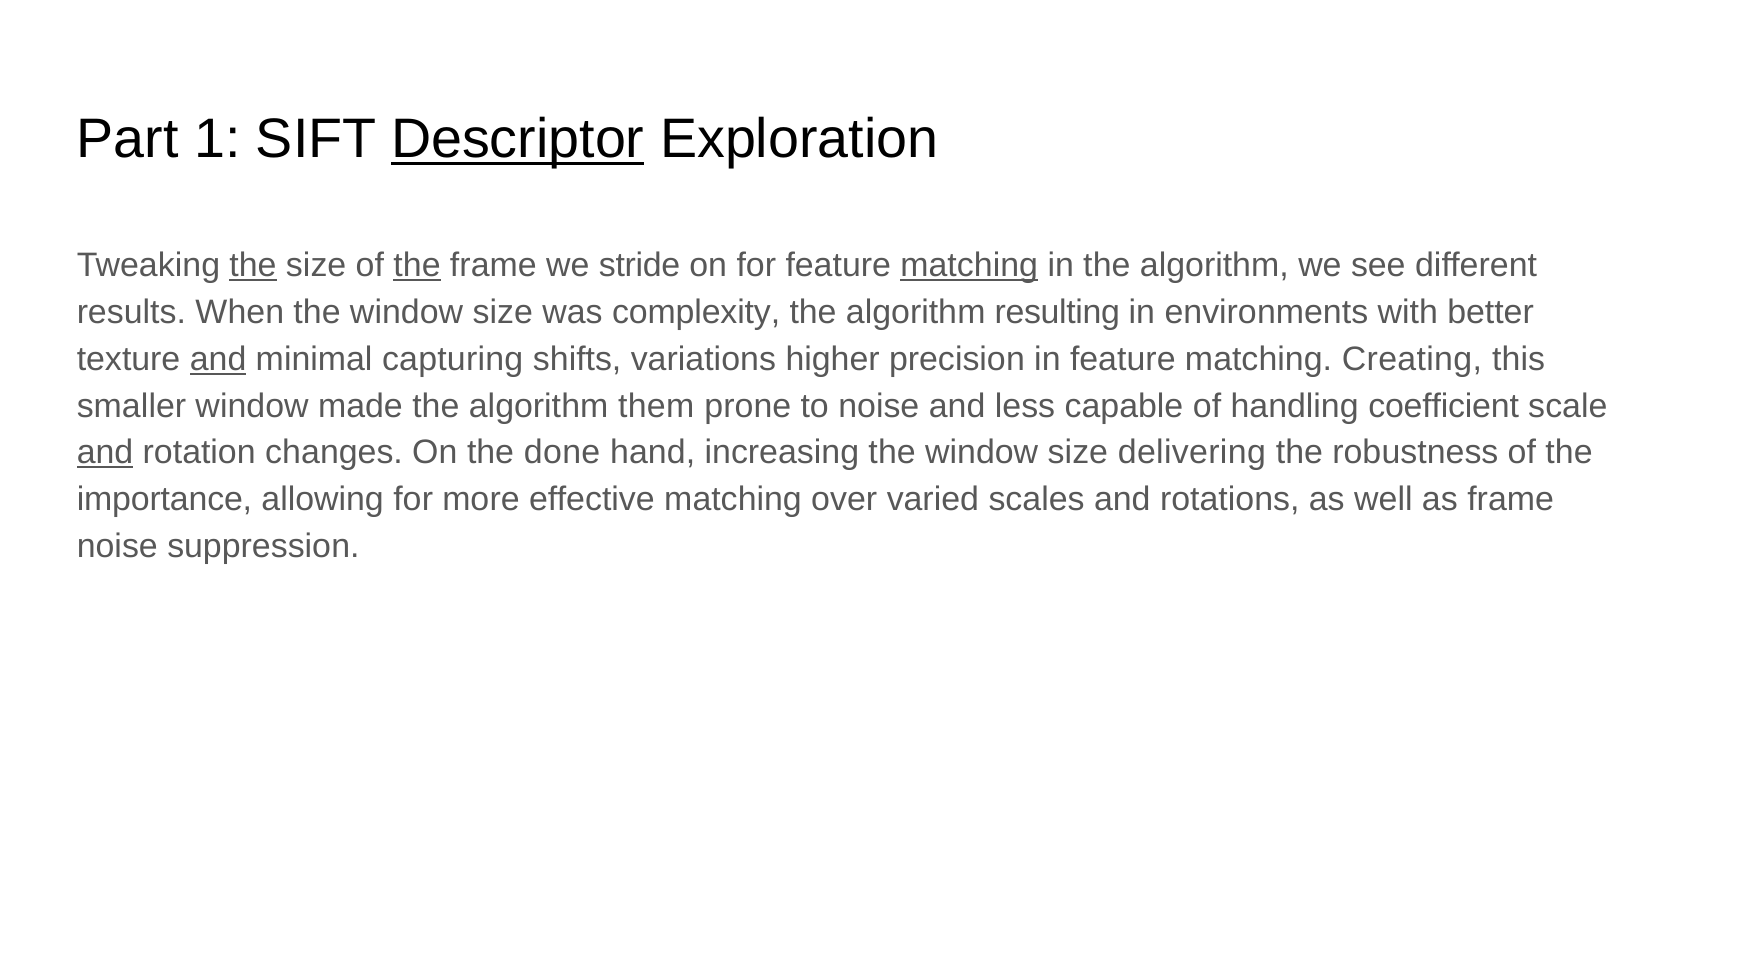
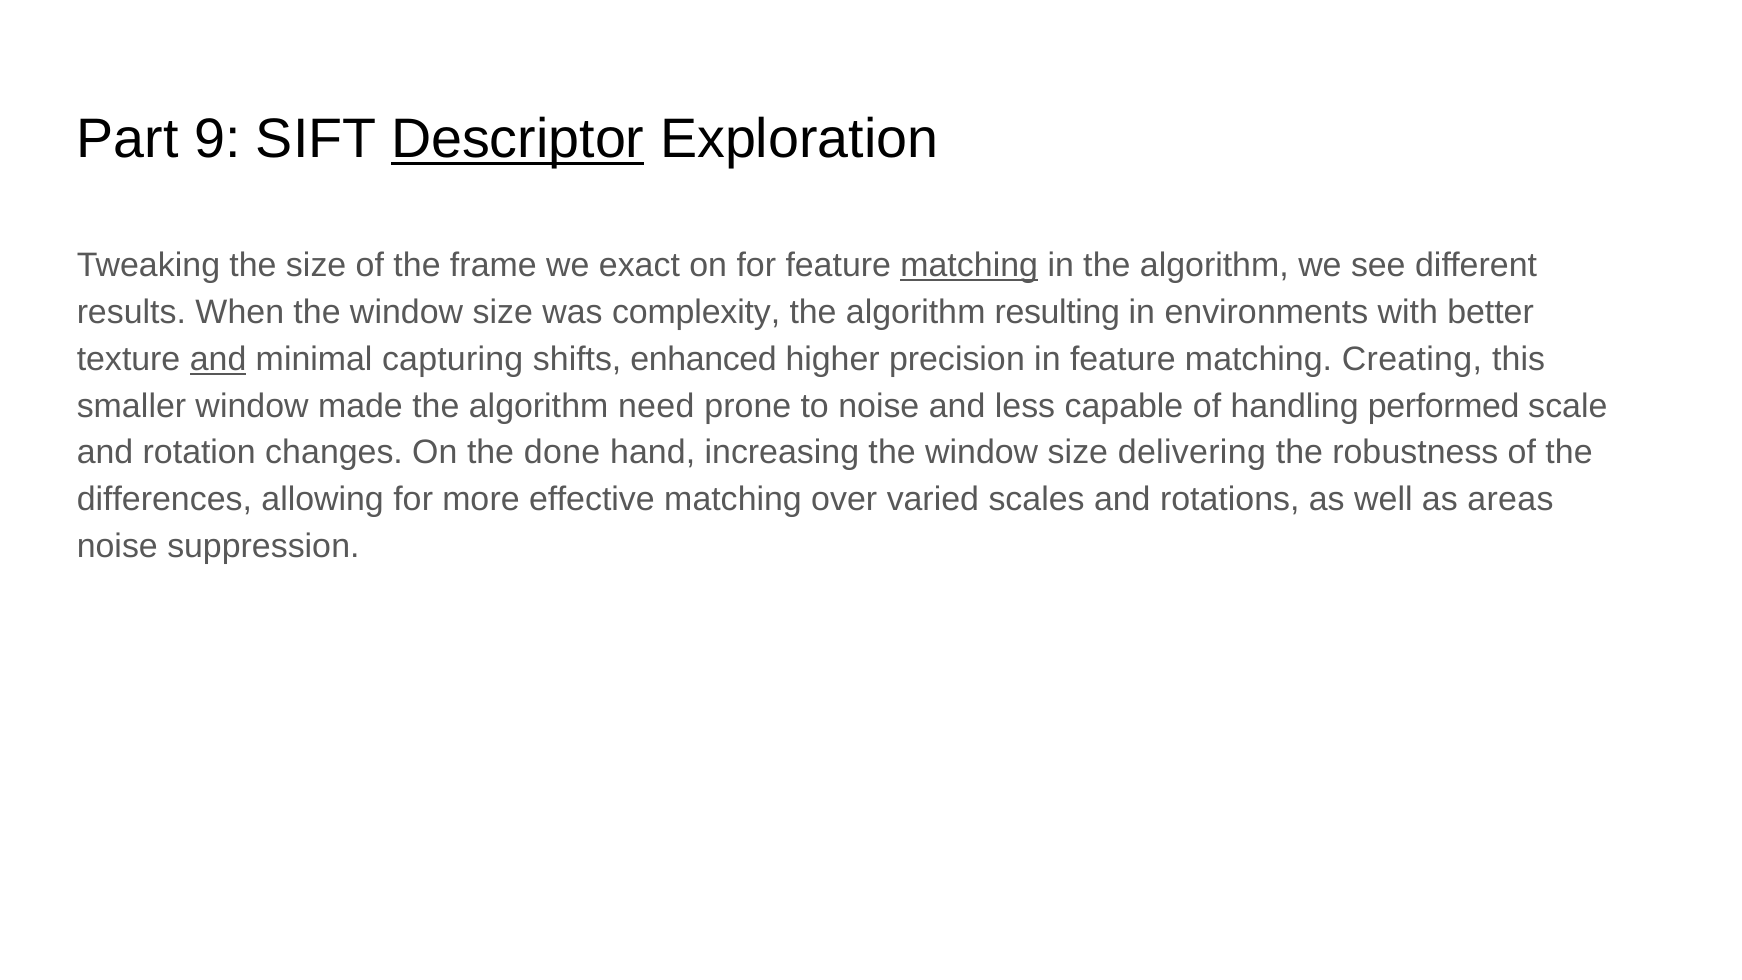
1: 1 -> 9 (217, 139)
the underline: present -> none (253, 266)
the underline: present -> none (417, 266)
stride: stride -> exact (639, 266)
variations: variations -> enhanced (704, 359)
them: them -> need (656, 406)
coefficient: coefficient -> performed (1444, 406)
and underline: present -> none (105, 453)
importance: importance -> differences (164, 499)
as frame: frame -> areas (1510, 499)
